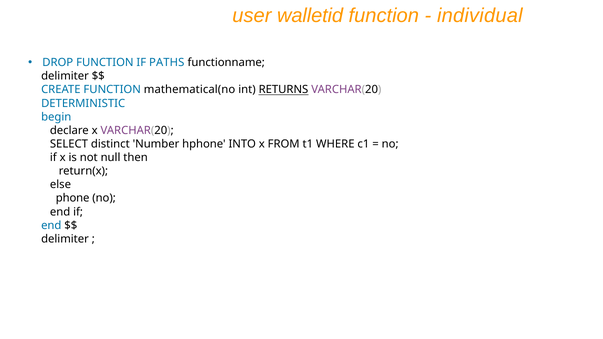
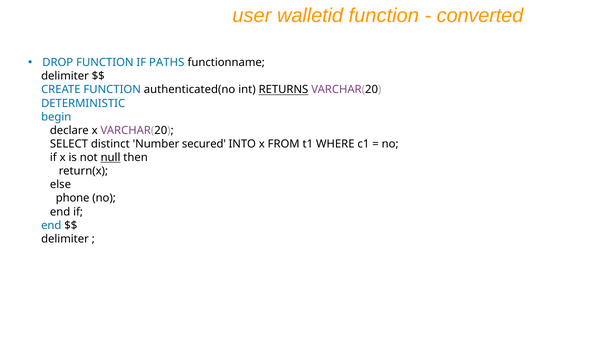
individual: individual -> converted (480, 16)
mathematical(no: mathematical(no -> authenticated(no (190, 90)
hphone: hphone -> secured (204, 144)
null underline: none -> present (111, 158)
